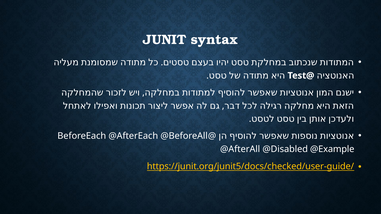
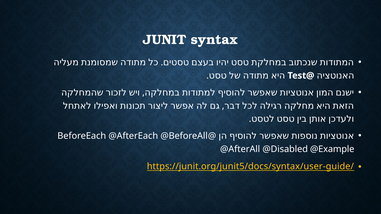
https://junit.org/junit5/docs/checked/user-guide/: https://junit.org/junit5/docs/checked/user-guide/ -> https://junit.org/junit5/docs/syntax/user-guide/ (250, 167)
